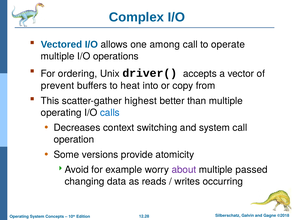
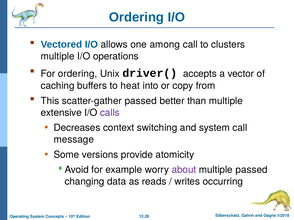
Complex: Complex -> Ordering (136, 17)
operate: operate -> clusters (228, 45)
prevent: prevent -> caching (58, 86)
scatter-gather highest: highest -> passed (141, 101)
operating: operating -> extensive (61, 113)
calls colour: blue -> purple (110, 113)
operation: operation -> message (74, 140)
